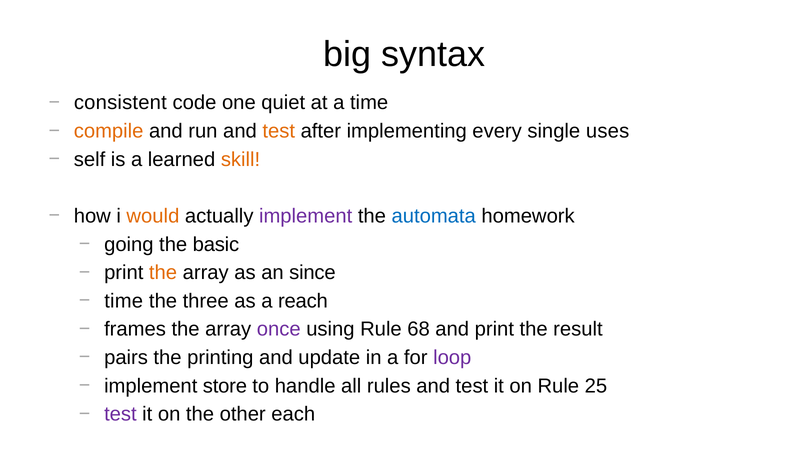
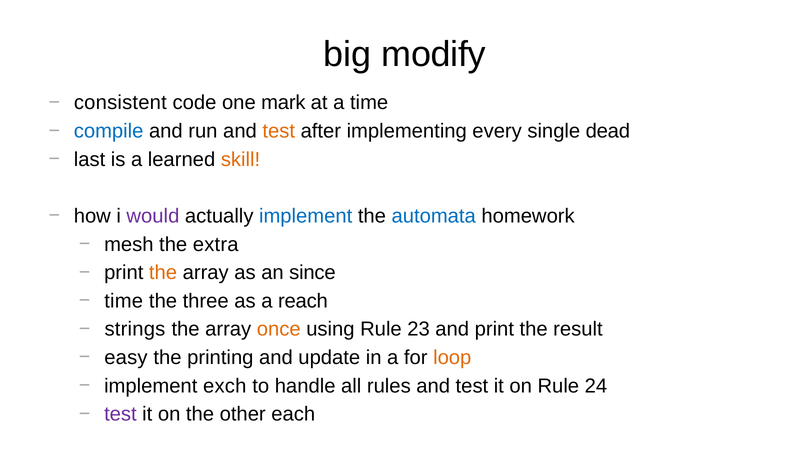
syntax: syntax -> modify (434, 55)
quiet: quiet -> mark (283, 103)
compile colour: orange -> blue (109, 131)
uses: uses -> dead (608, 131)
self: self -> last (90, 159)
would colour: orange -> purple (153, 216)
implement colour: purple -> blue (306, 216)
going: going -> mesh (129, 244)
basic: basic -> extra (216, 244)
frames: frames -> strings (135, 329)
once colour: purple -> orange (279, 329)
68: 68 -> 23 (419, 329)
pairs: pairs -> easy (126, 358)
loop colour: purple -> orange (452, 358)
store: store -> exch (225, 386)
25: 25 -> 24 (596, 386)
